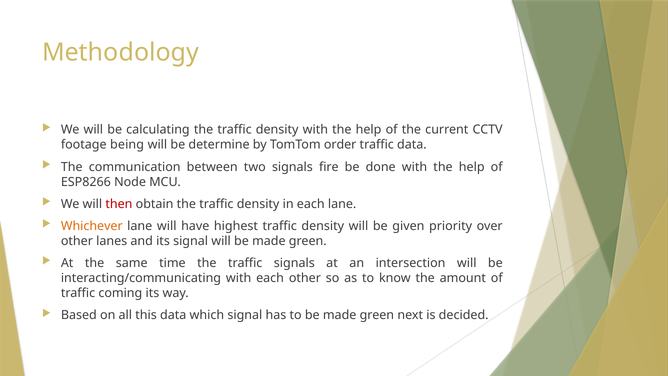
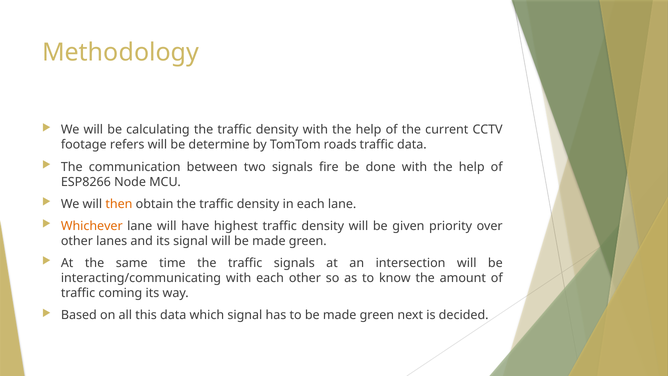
being: being -> refers (127, 145)
order: order -> roads (340, 145)
then colour: red -> orange (119, 204)
